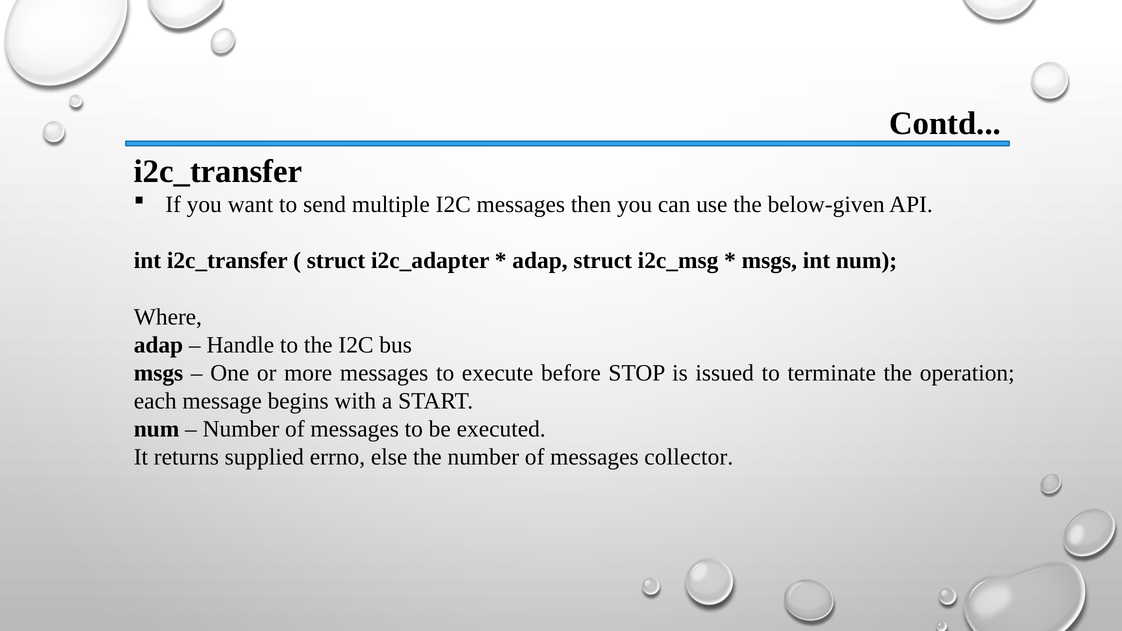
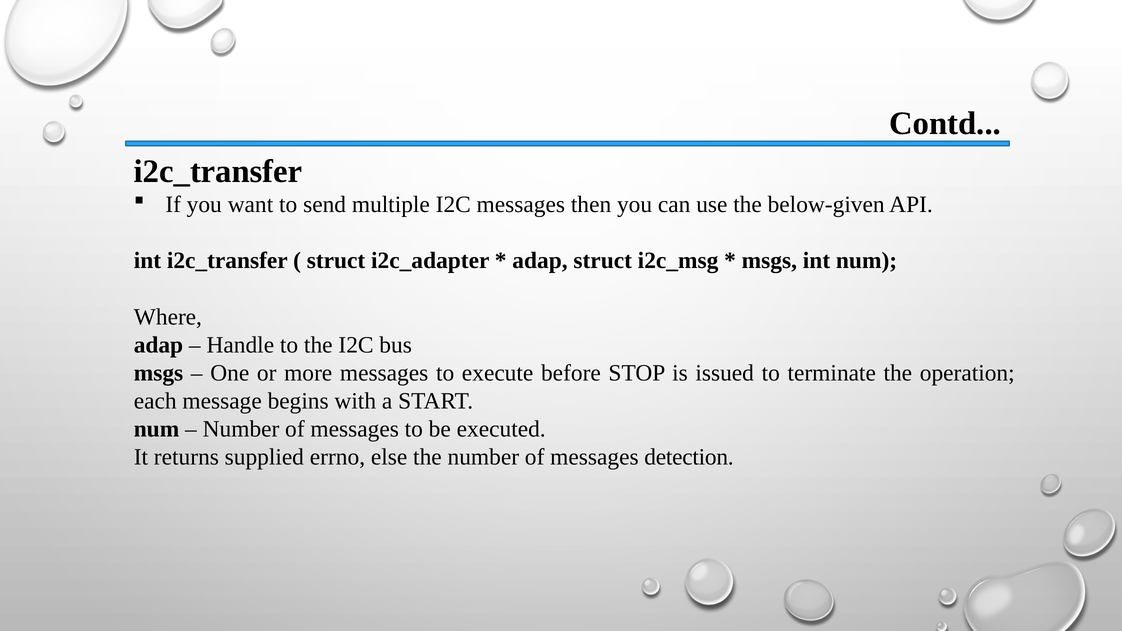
collector: collector -> detection (689, 457)
